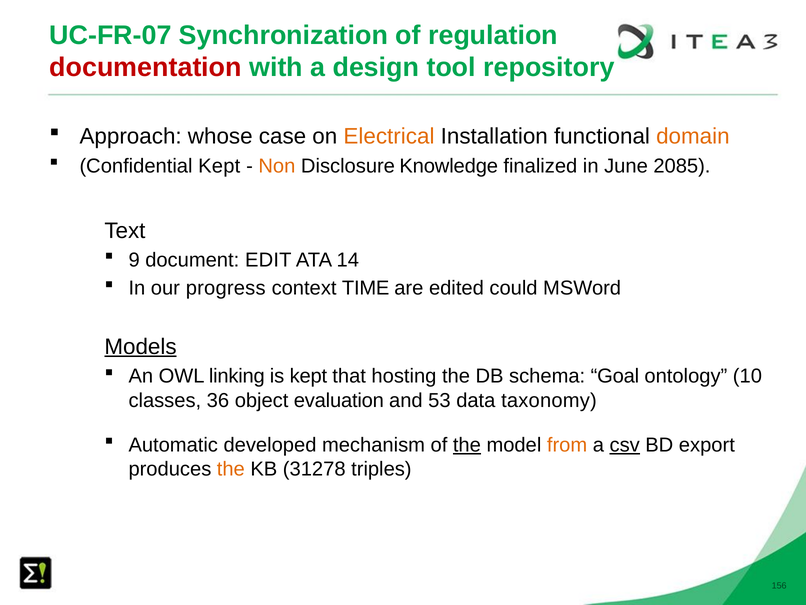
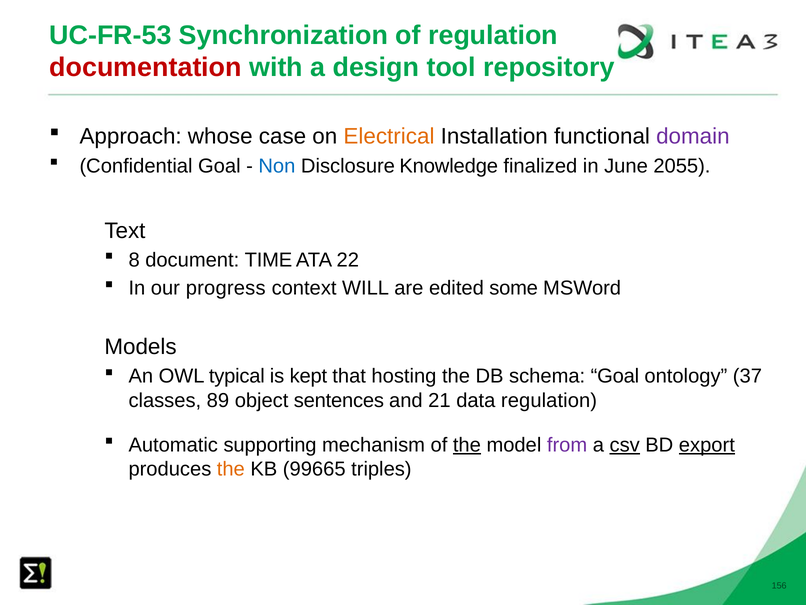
UC-FR-07: UC-FR-07 -> UC-FR-53 (110, 35)
domain colour: orange -> purple (693, 136)
Confidential Kept: Kept -> Goal (219, 166)
Non colour: orange -> blue (277, 166)
2085: 2085 -> 2055 (682, 166)
9: 9 -> 8 (134, 260)
EDIT: EDIT -> TIME (268, 260)
14: 14 -> 22 (348, 260)
TIME: TIME -> WILL (366, 288)
could: could -> some (514, 288)
Models underline: present -> none (141, 346)
linking: linking -> typical (237, 376)
10: 10 -> 37 (747, 376)
36: 36 -> 89 (218, 400)
evaluation: evaluation -> sentences (339, 400)
53: 53 -> 21 (439, 400)
data taxonomy: taxonomy -> regulation (549, 400)
developed: developed -> supporting (270, 445)
from colour: orange -> purple (567, 445)
export underline: none -> present (707, 445)
31278: 31278 -> 99665 (314, 469)
